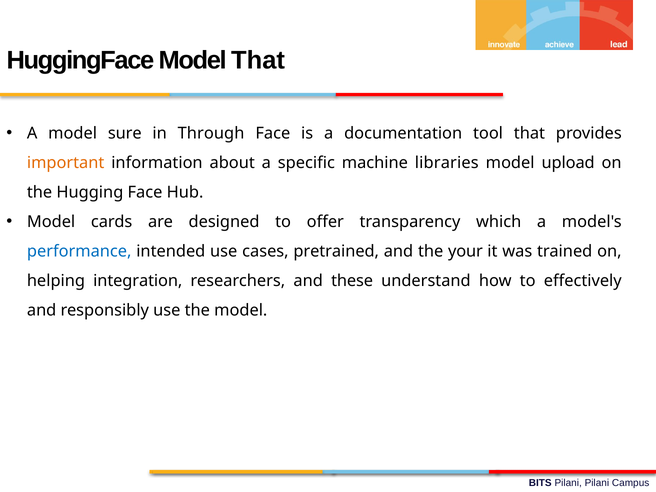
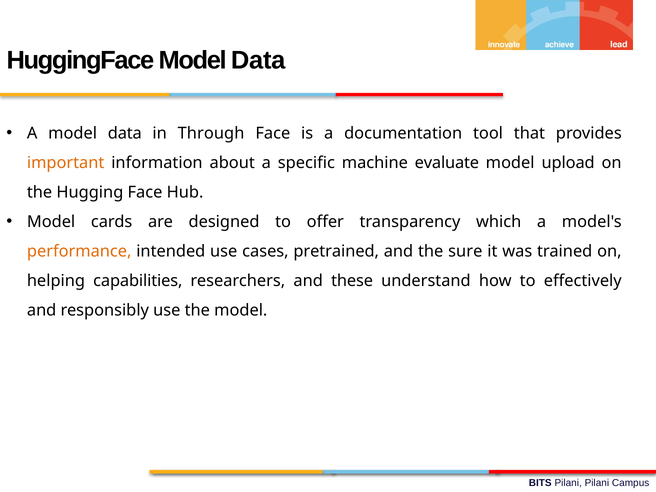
HuggingFace Model That: That -> Data (258, 60)
A model sure: sure -> data (125, 133)
libraries: libraries -> evaluate (447, 163)
performance colour: blue -> orange (79, 251)
your: your -> sure (465, 251)
integration: integration -> capabilities (138, 281)
